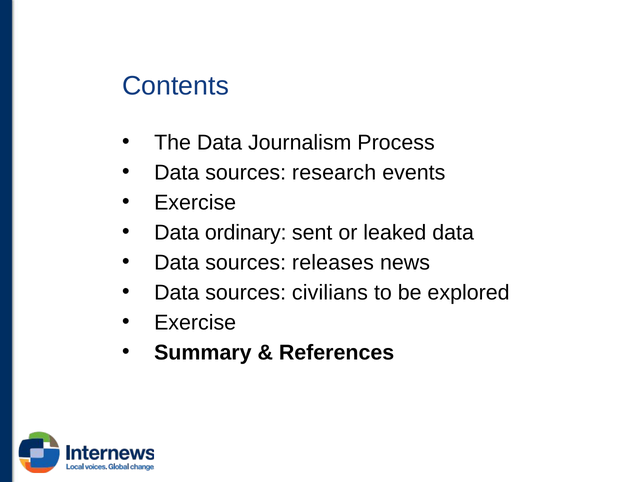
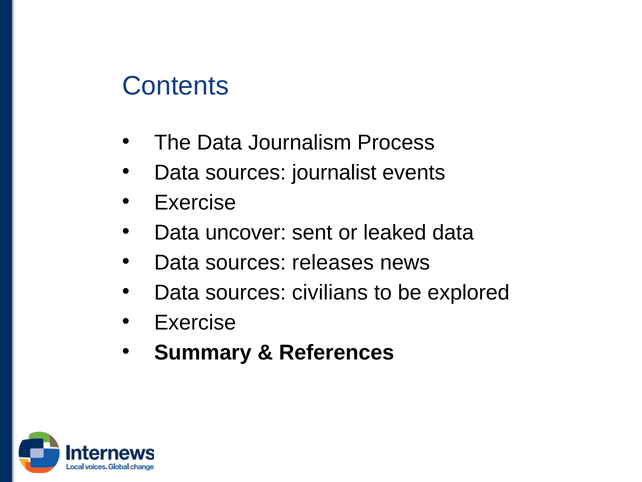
research: research -> journalist (334, 172)
ordinary: ordinary -> uncover (246, 232)
